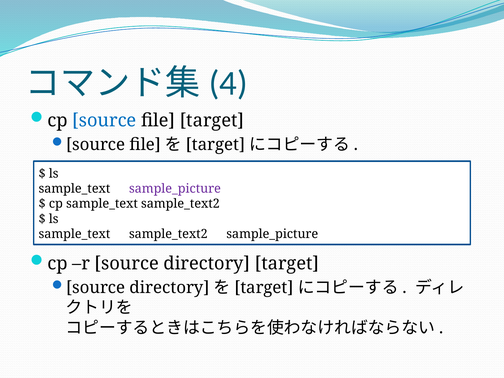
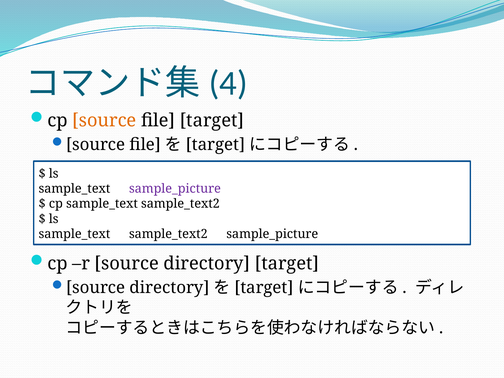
source colour: blue -> orange (104, 120)
